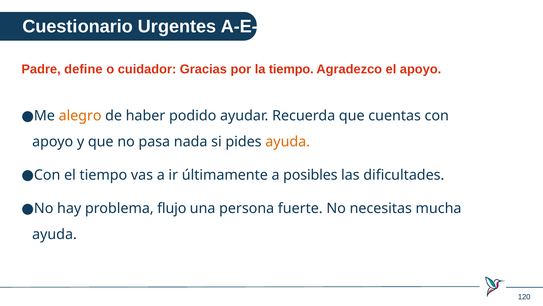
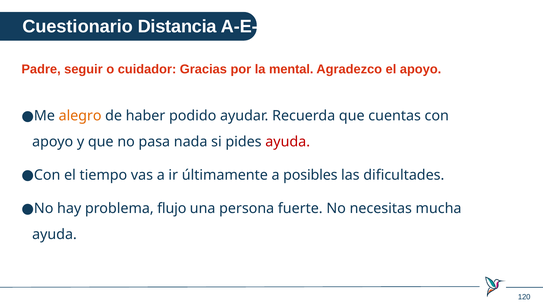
Urgentes: Urgentes -> Distancia (177, 27)
define: define -> seguir (83, 69)
la tiempo: tiempo -> mental (291, 69)
ayuda colour: orange -> red (288, 141)
